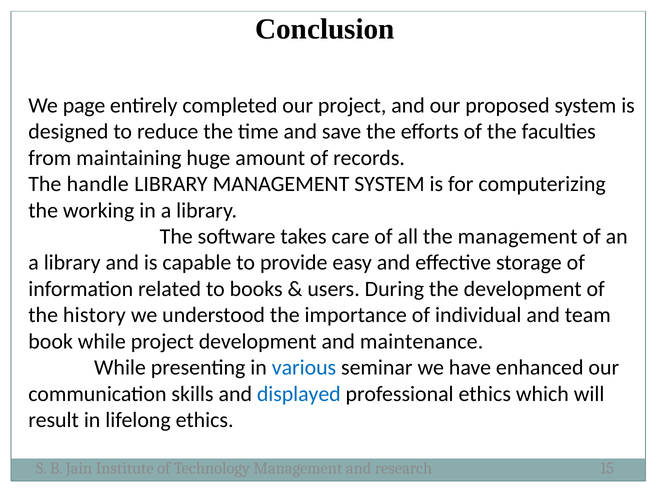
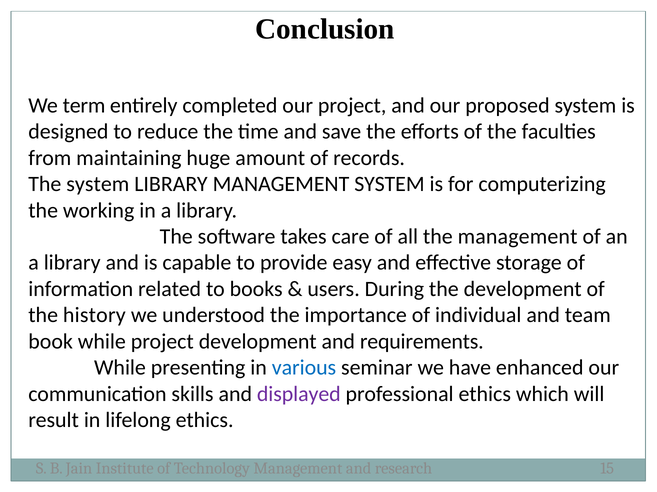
page: page -> term (84, 105)
The handle: handle -> system (98, 184)
maintenance: maintenance -> requirements (422, 342)
displayed colour: blue -> purple (299, 395)
